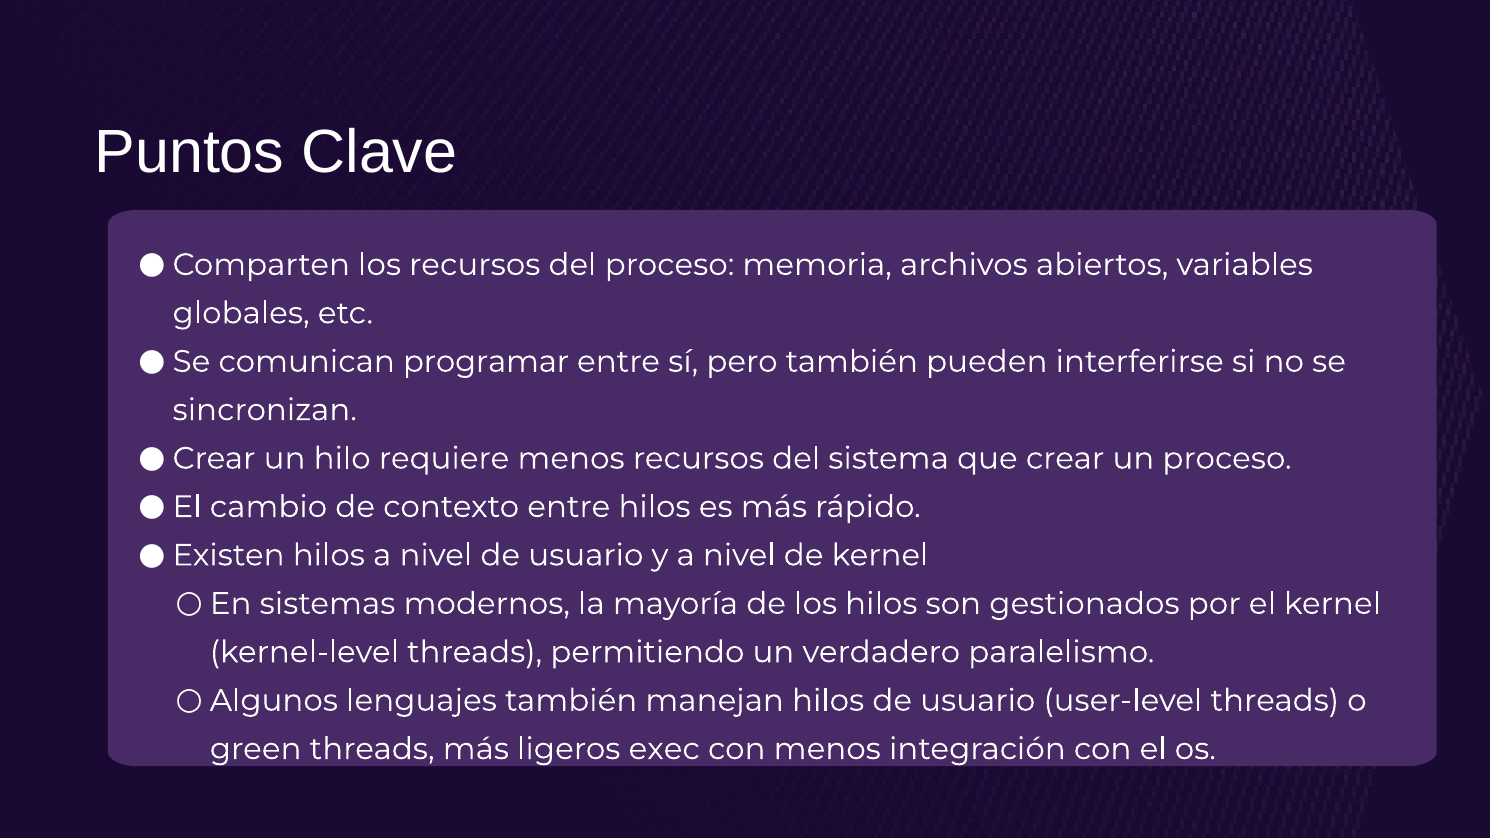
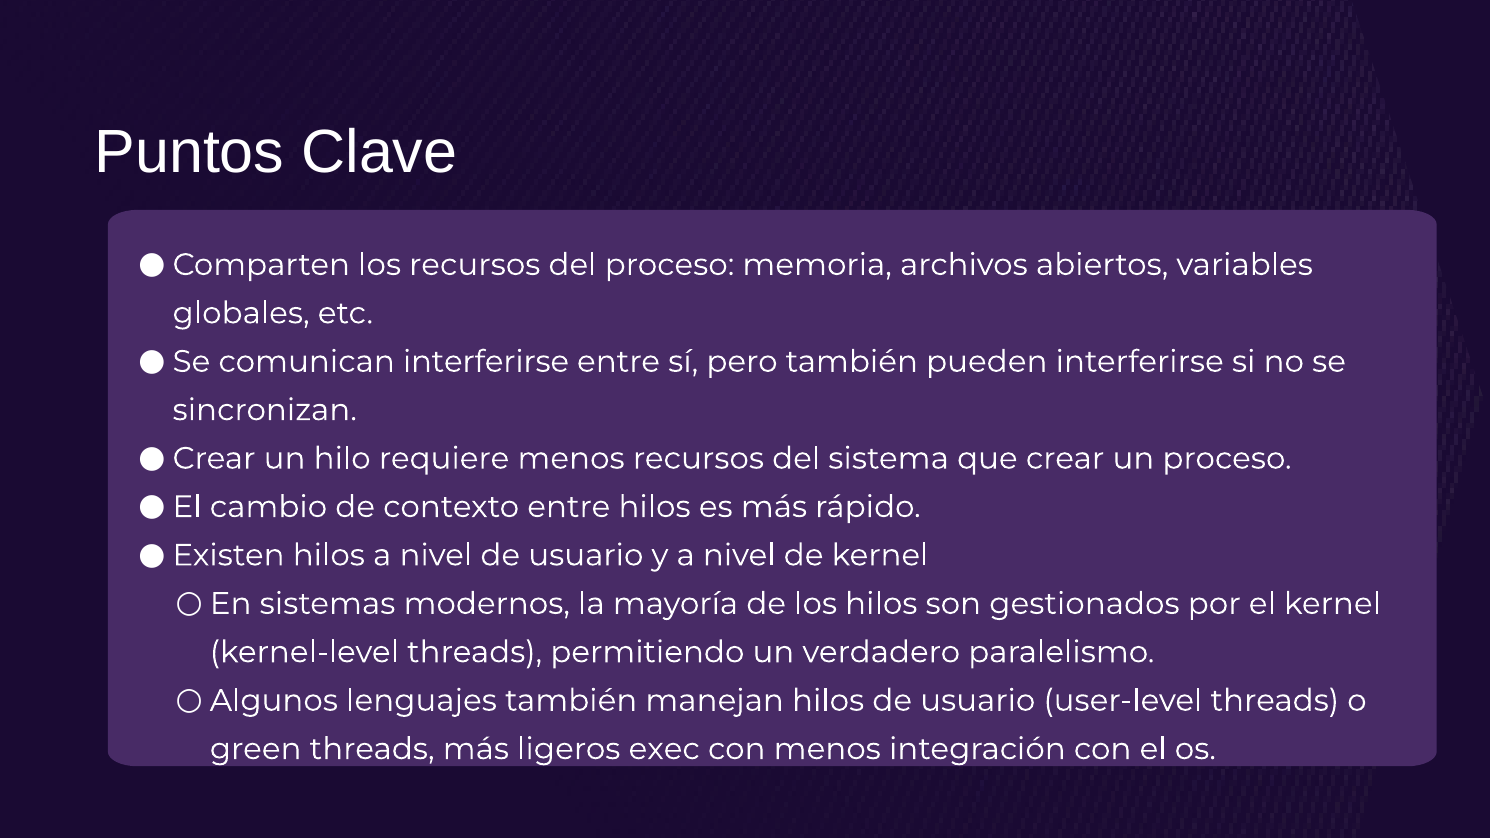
comunican programar: programar -> interferirse (486, 362)
